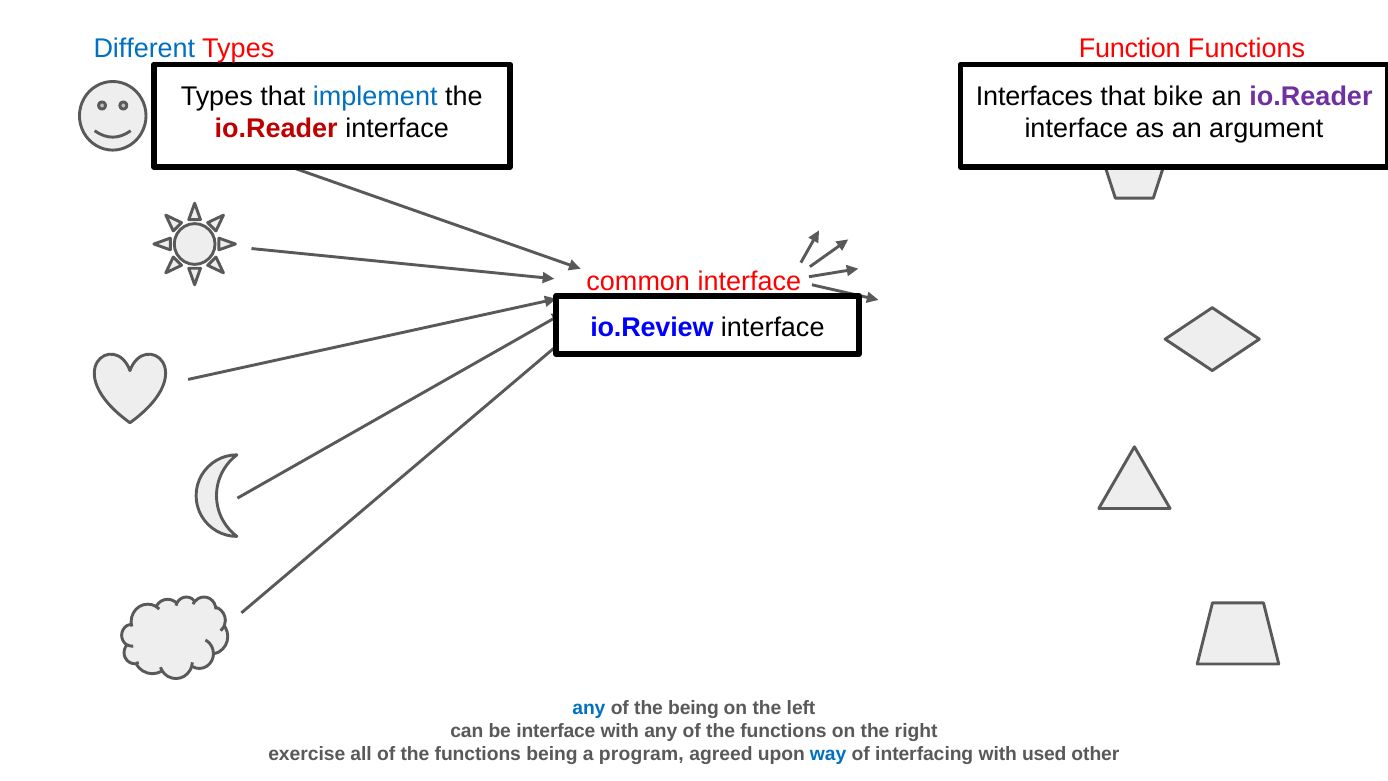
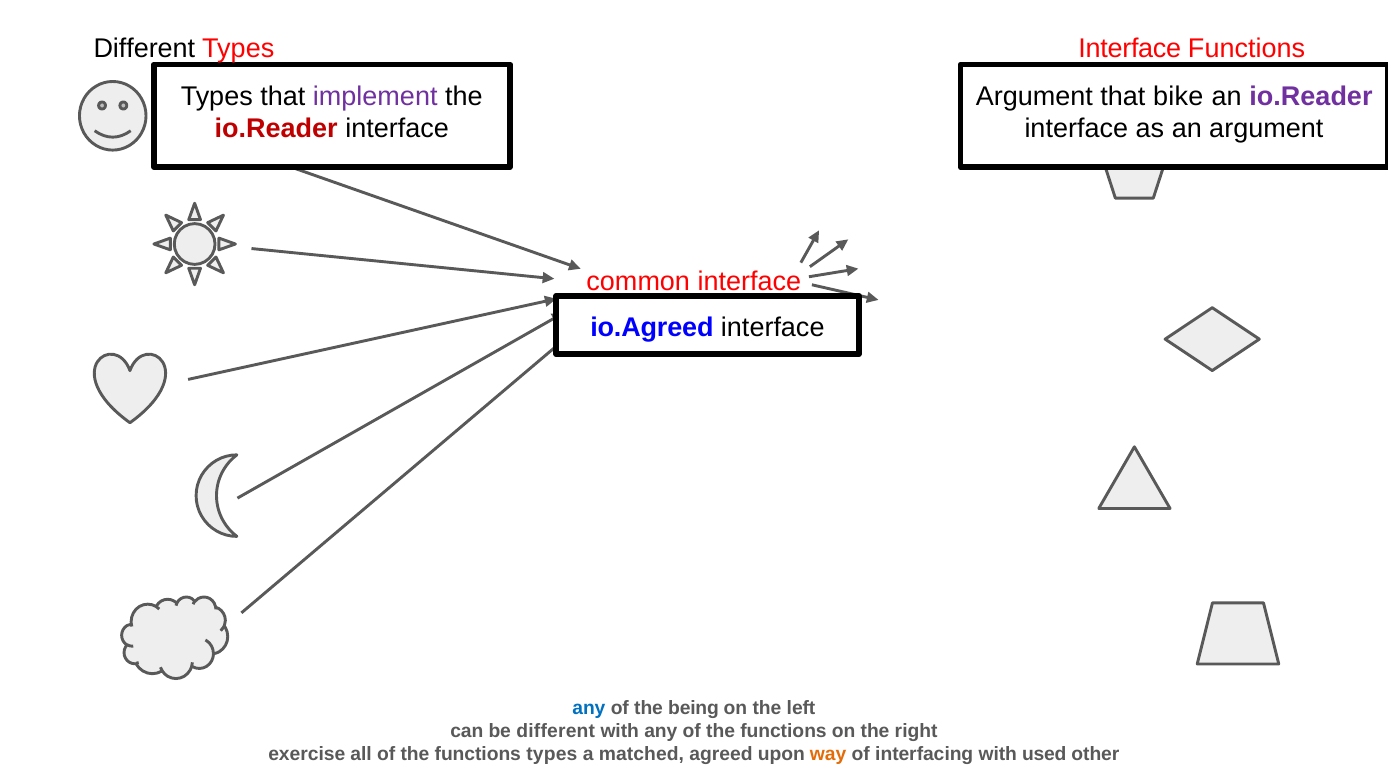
Different colour: blue -> black (144, 49)
Function: Function -> Interface (1130, 49)
implement colour: blue -> purple (375, 96)
Interfaces: Interfaces -> Argument (1034, 96)
io.Review: io.Review -> io.Agreed (652, 328)
be interface: interface -> different (556, 731)
the functions being: being -> types (552, 754)
program: program -> matched (641, 754)
way colour: blue -> orange (828, 754)
